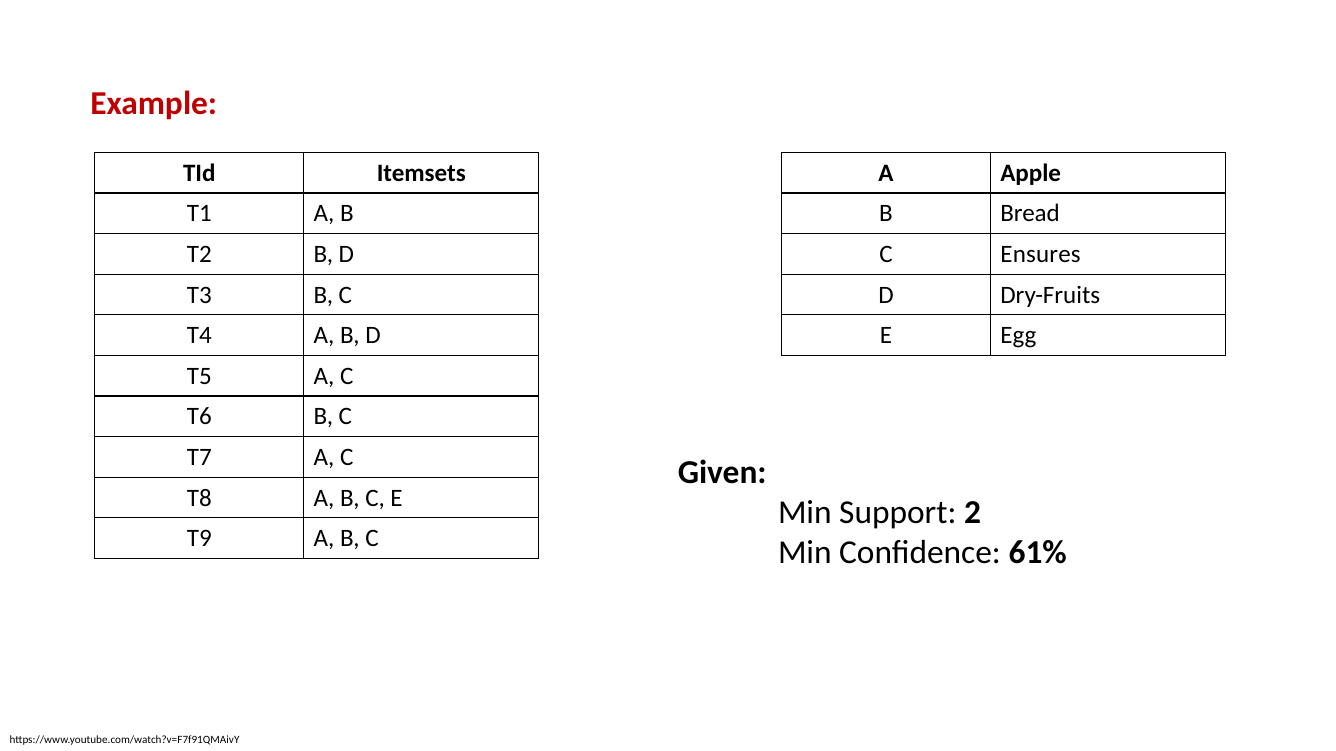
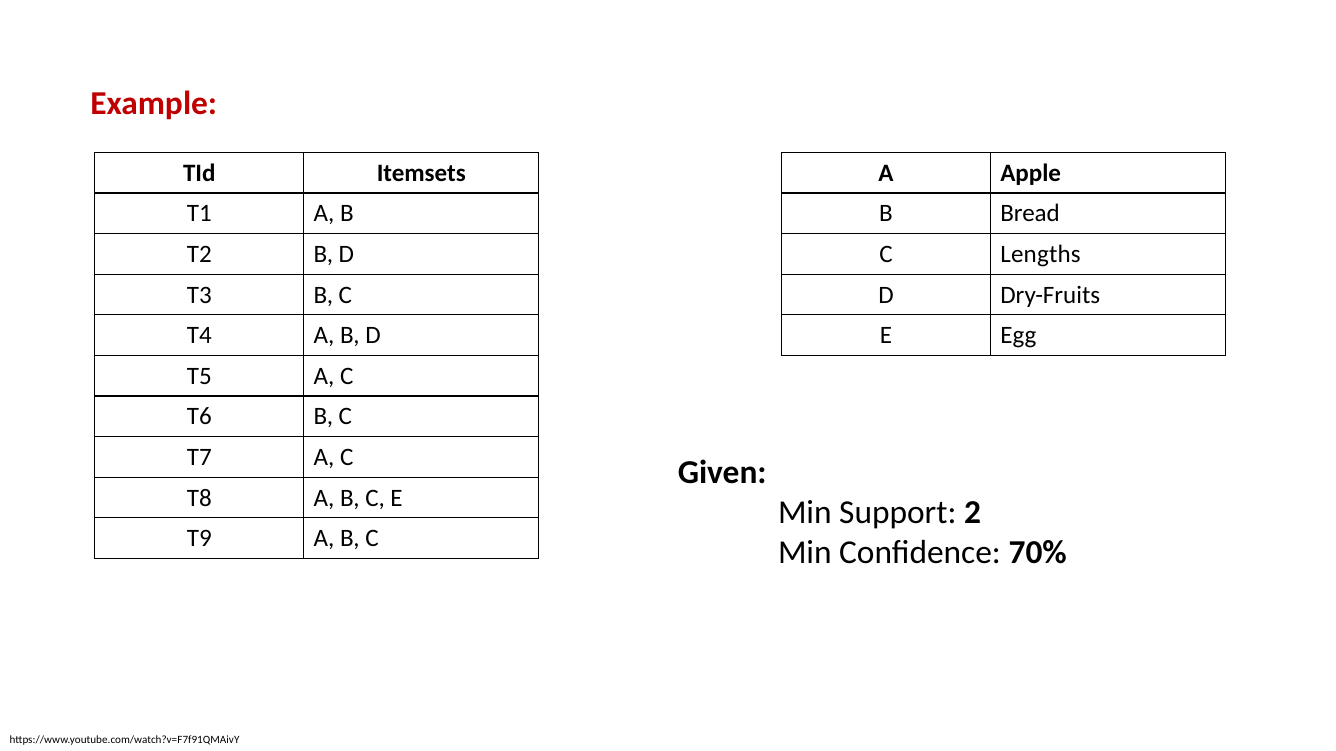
Ensures: Ensures -> Lengths (1041, 254)
61%: 61% -> 70% (1038, 553)
